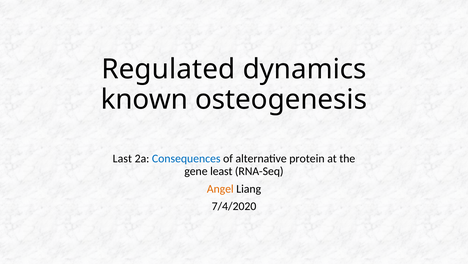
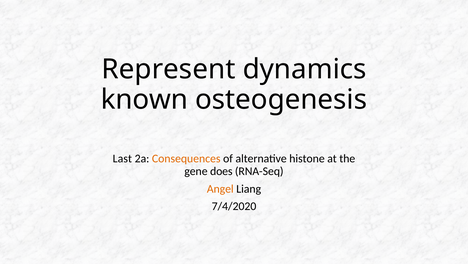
Regulated: Regulated -> Represent (168, 69)
Consequences colour: blue -> orange (186, 158)
protein: protein -> histone (307, 158)
least: least -> does (221, 171)
